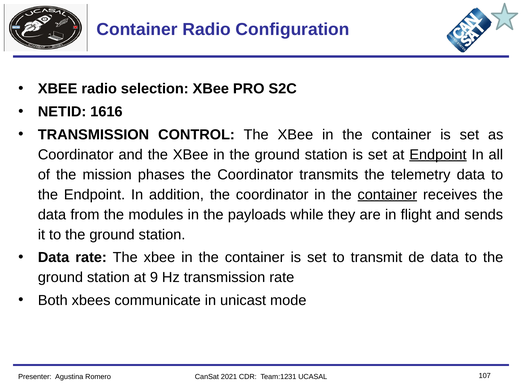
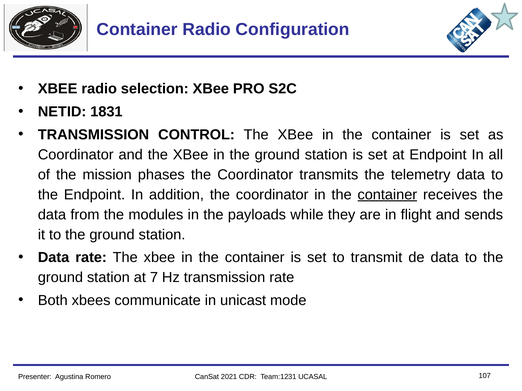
1616: 1616 -> 1831 (106, 112)
Endpoint underline: present -> none (438, 155)
9: 9 -> 7 (154, 278)
